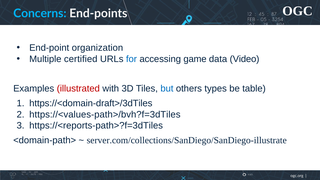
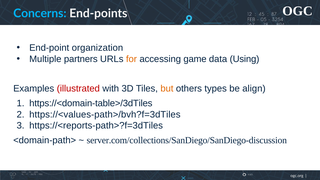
certified: certified -> partners (81, 59)
for colour: blue -> orange (131, 59)
Video: Video -> Using (245, 59)
but colour: blue -> orange (167, 88)
table: table -> align (254, 88)
https://<domain-draft>/3dTiles: https://<domain-draft>/3dTiles -> https://<domain-table>/3dTiles (91, 103)
server.com/collections/SanDiego/SanDiego-illustrate: server.com/collections/SanDiego/SanDiego-illustrate -> server.com/collections/SanDiego/SanDiego-discussion (187, 140)
